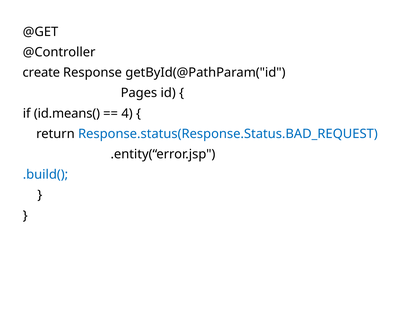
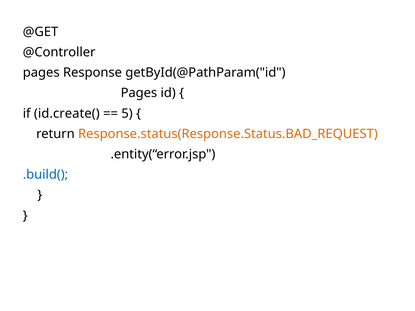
create: create -> pages (41, 73)
id.means(: id.means( -> id.create( (67, 113)
4: 4 -> 5 (127, 113)
Response.status(Response.Status.BAD_REQUEST colour: blue -> orange (228, 134)
